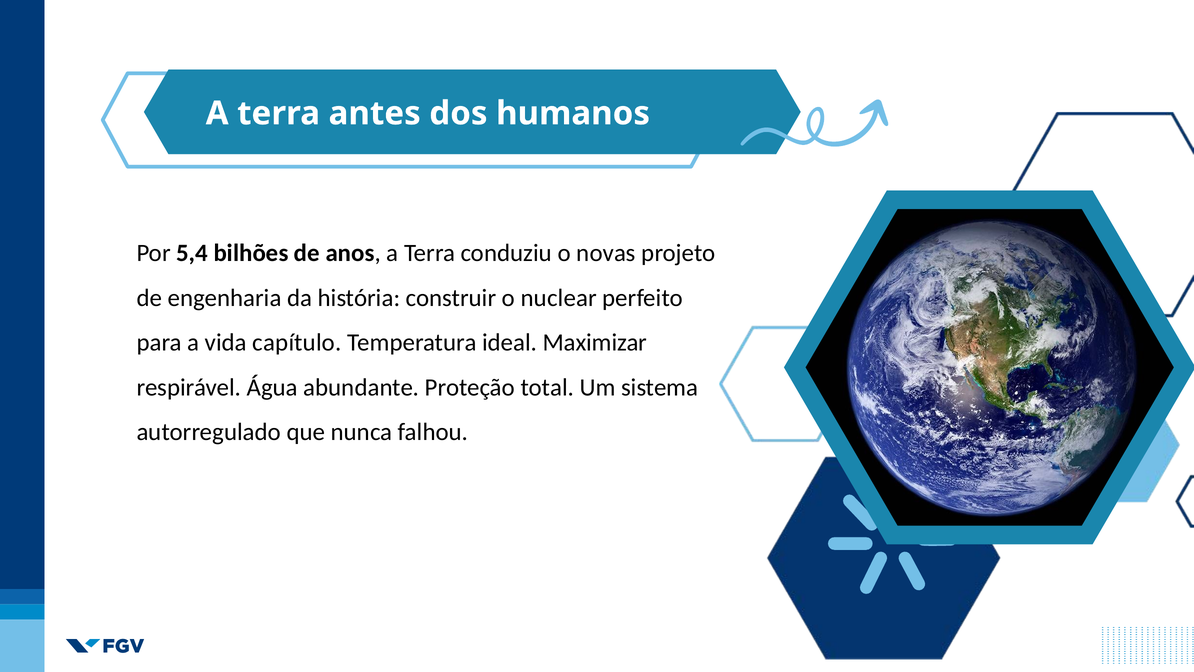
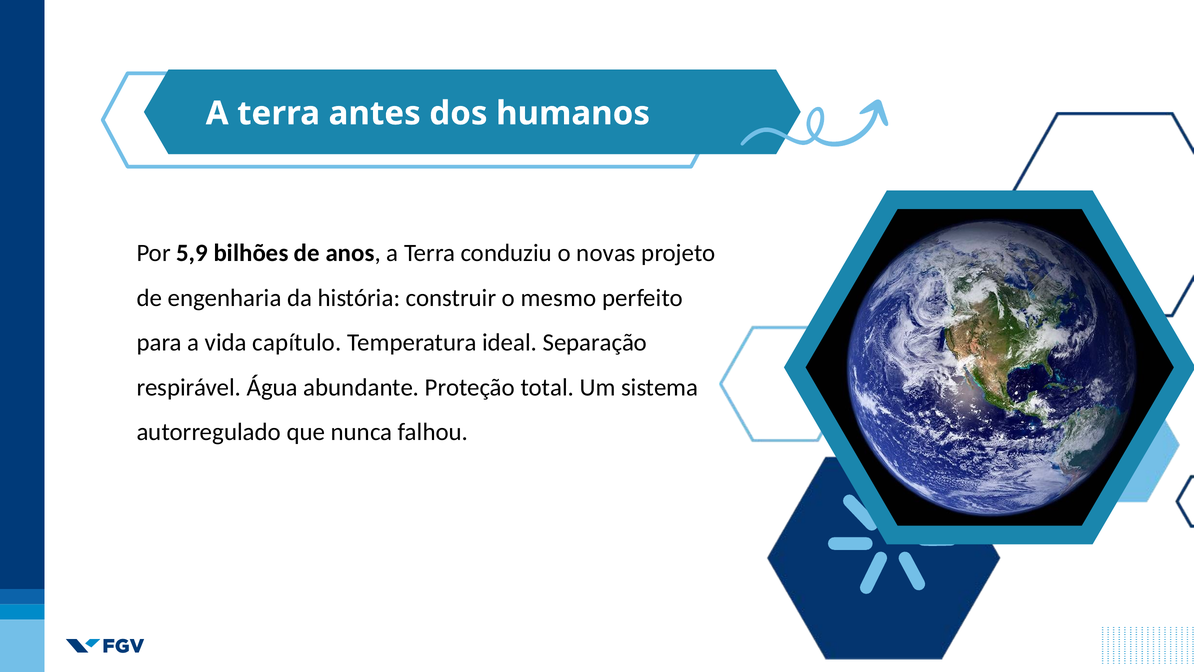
5,4: 5,4 -> 5,9 (192, 253)
nuclear: nuclear -> mesmo (559, 298)
Maximizar: Maximizar -> Separação (595, 342)
